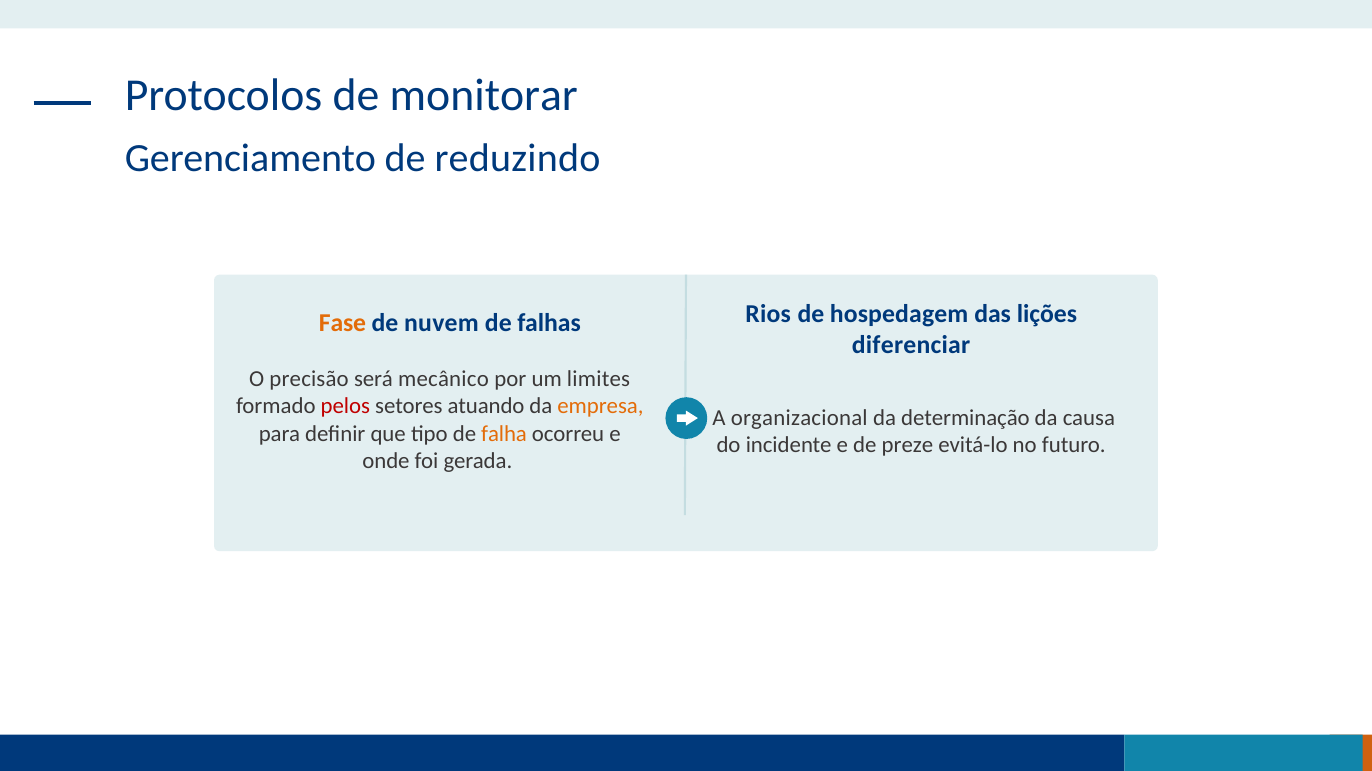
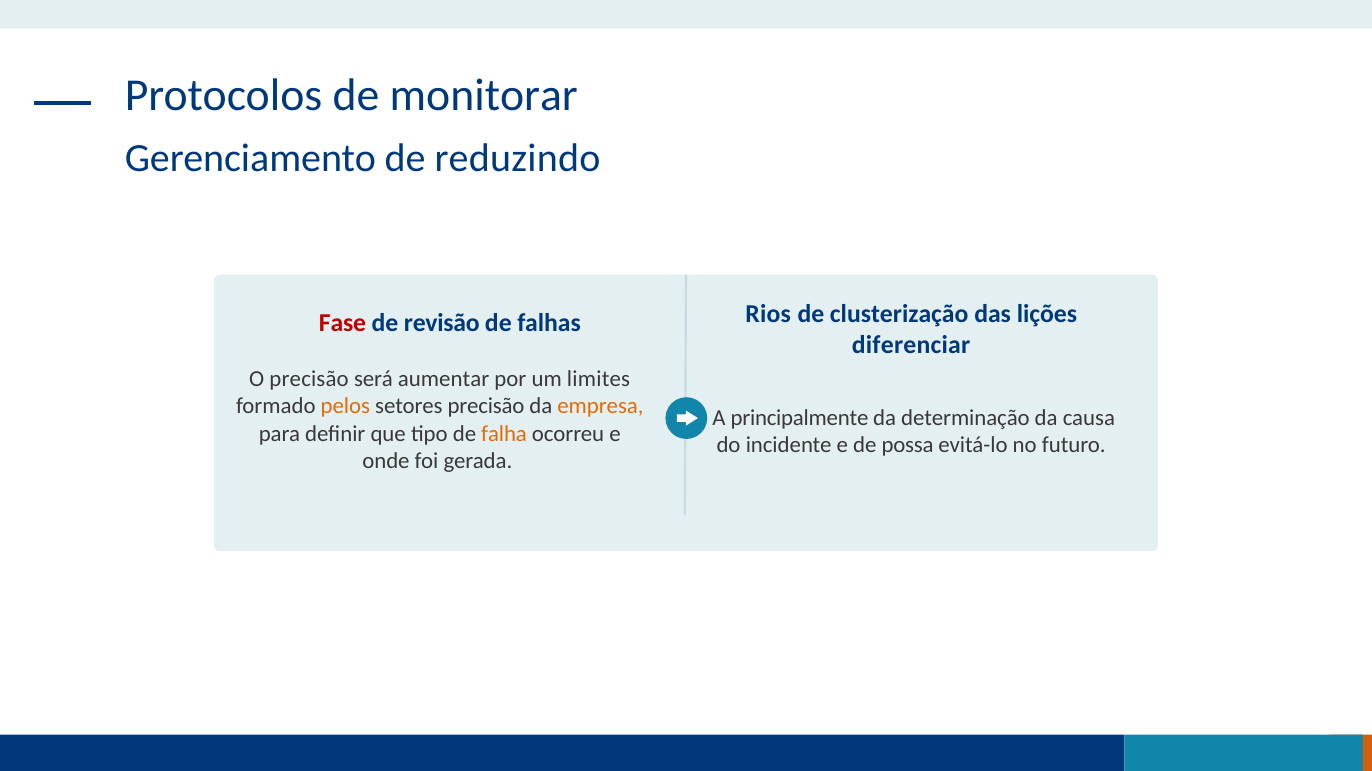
Fase colour: orange -> red (342, 324)
nuvem: nuvem -> revisão (442, 324)
hospedagem: hospedagem -> clusterização (899, 314)
mecânico: mecânico -> aumentar (444, 379)
pelos colour: red -> orange (345, 407)
setores atuando: atuando -> precisão (486, 407)
organizacional: organizacional -> principalmente (799, 418)
preze: preze -> possa (908, 445)
